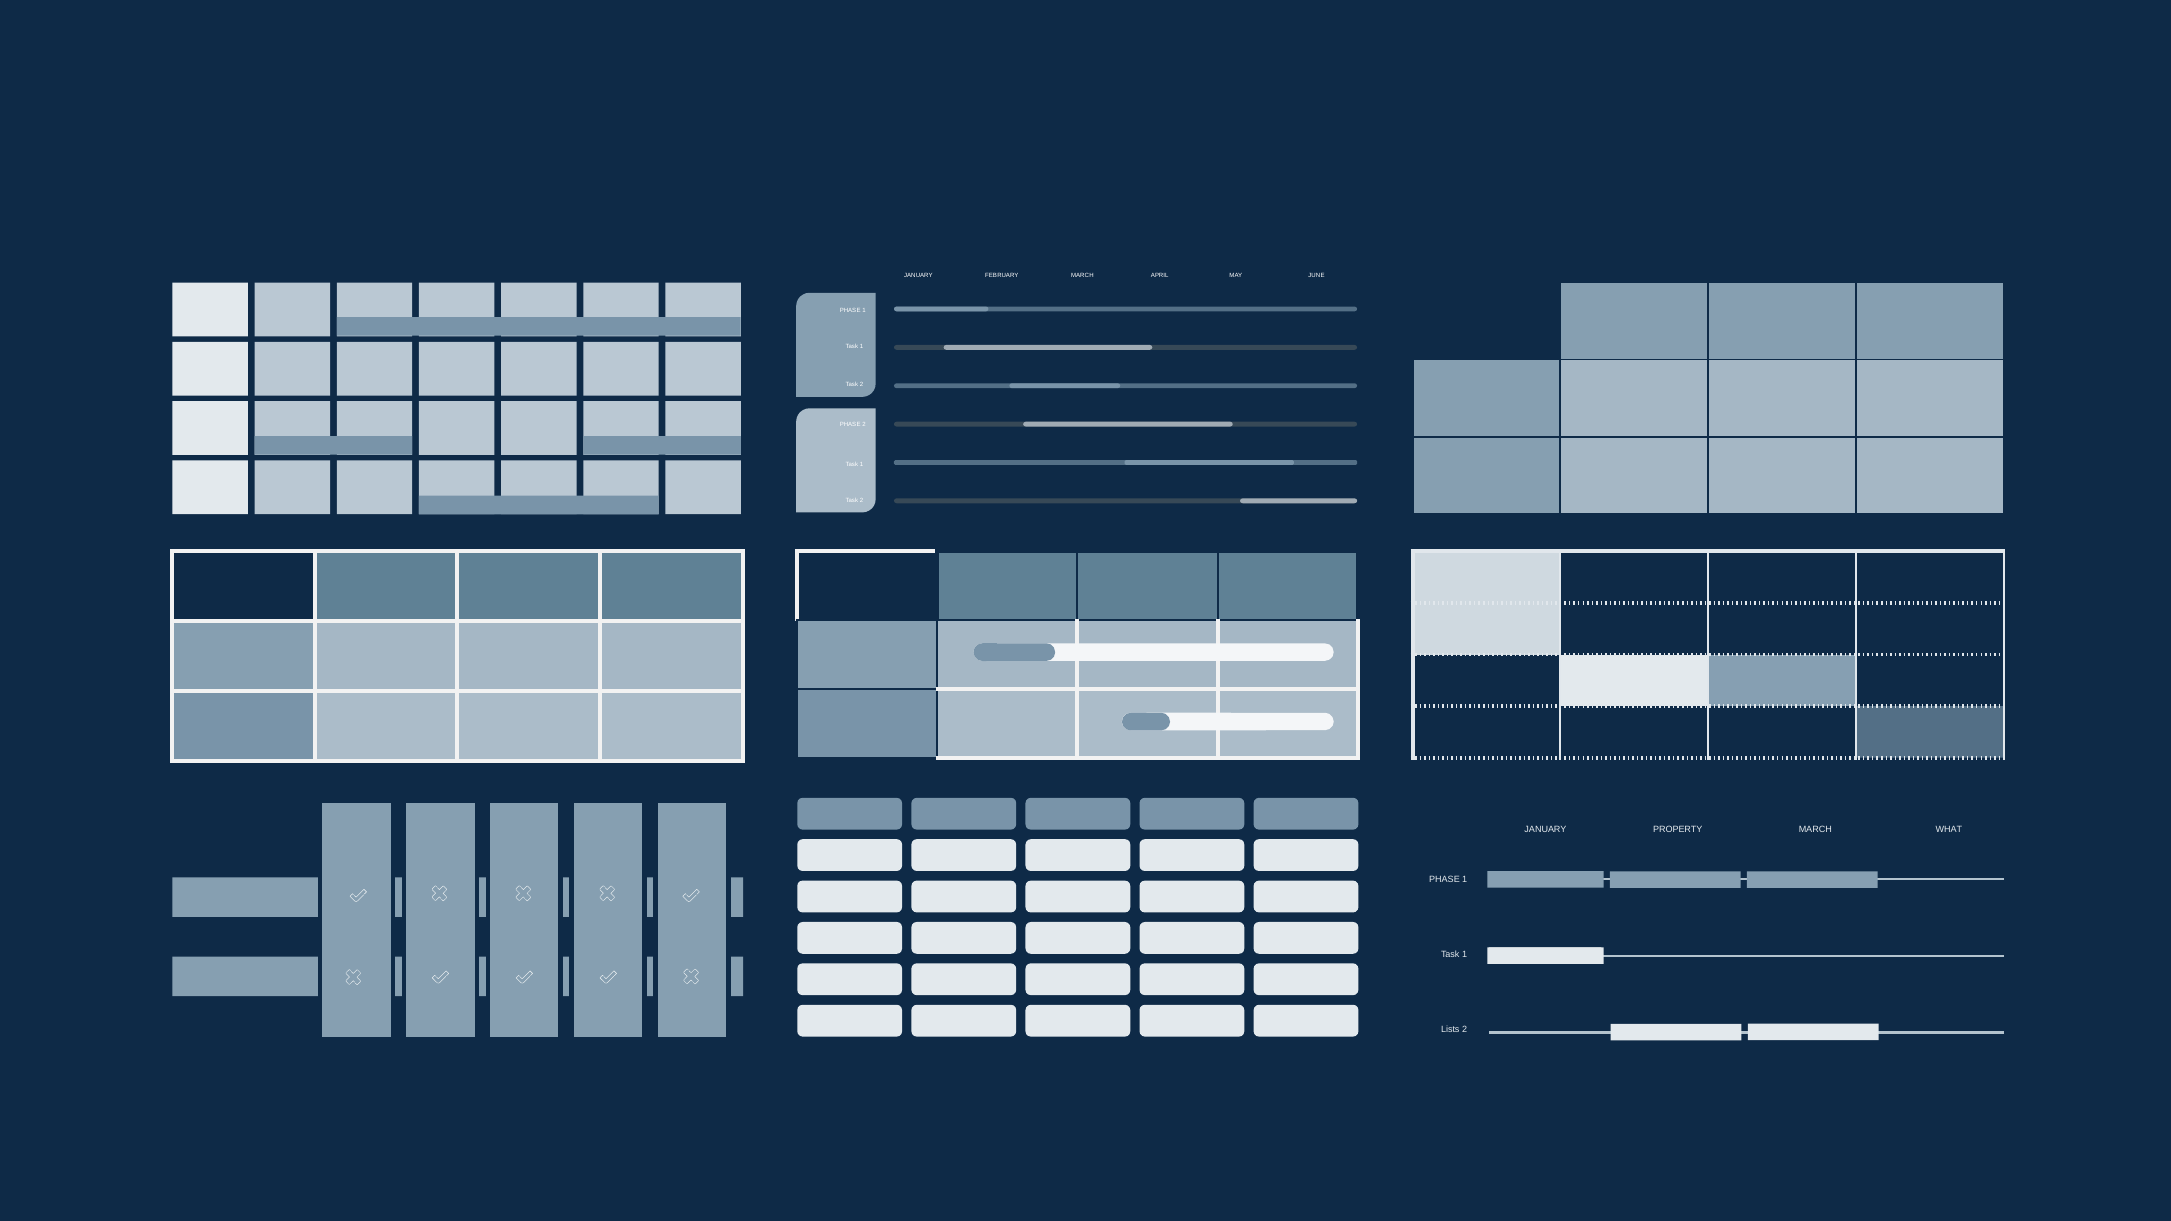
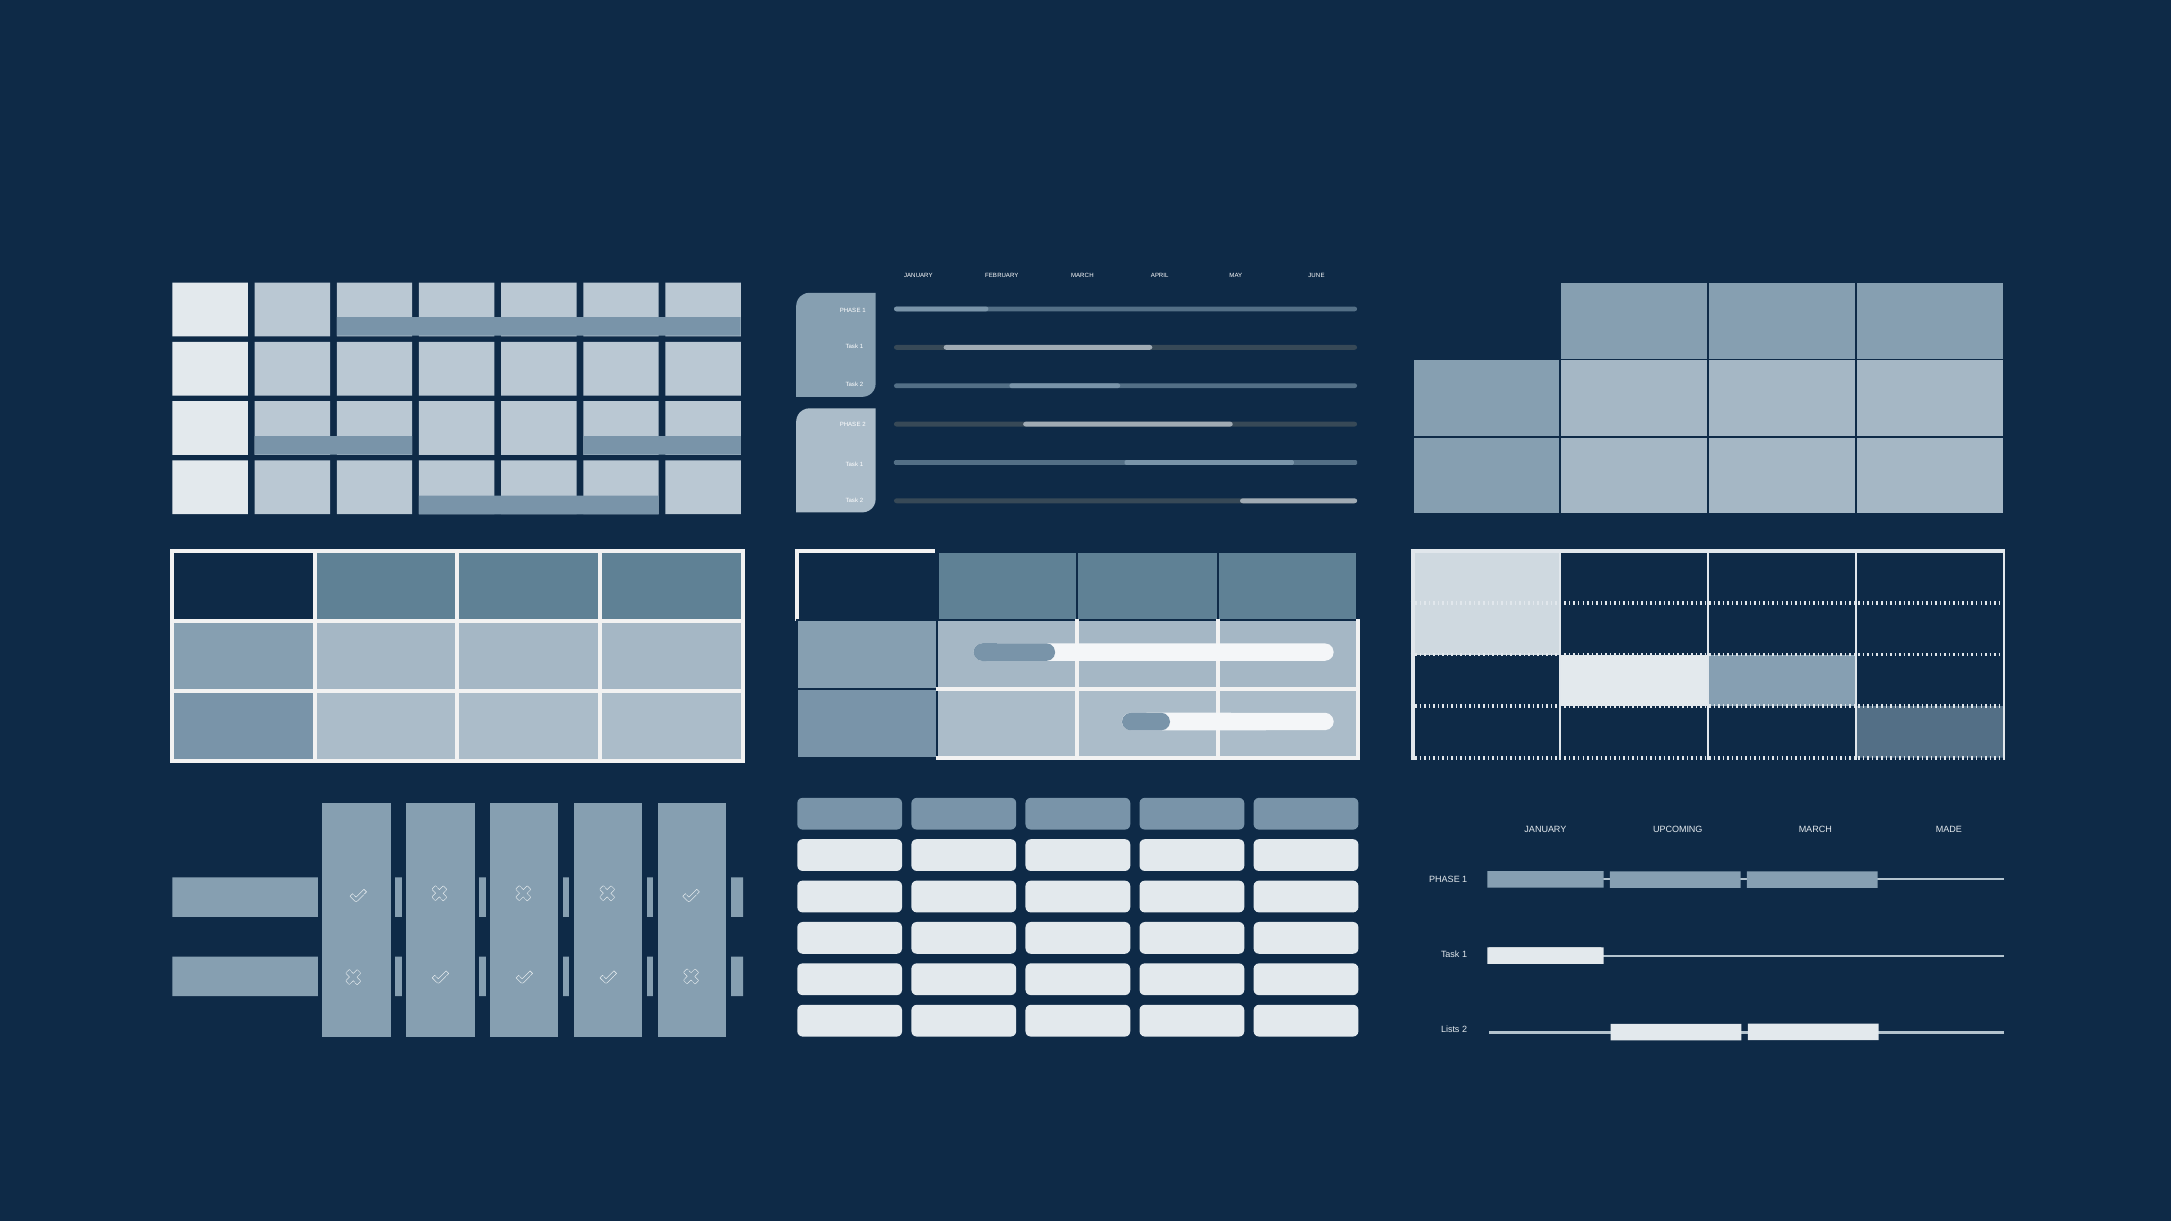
PROPERTY: PROPERTY -> UPCOMING (1678, 830)
WHAT: WHAT -> MADE (1949, 830)
